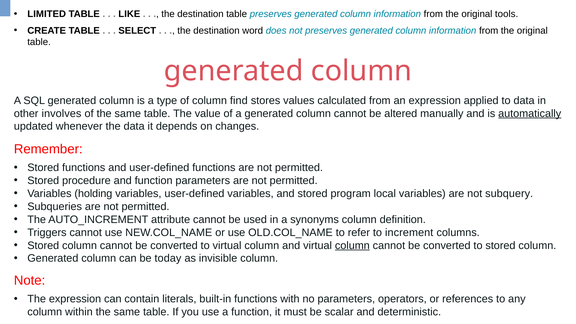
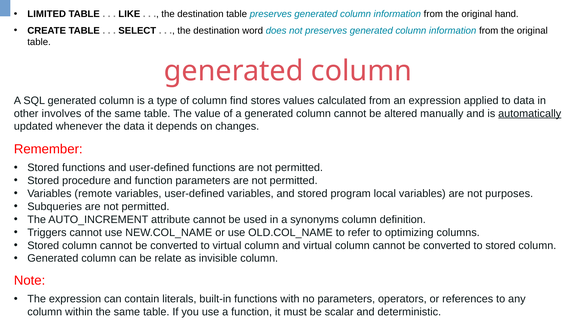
tools: tools -> hand (507, 14)
holding: holding -> remote (93, 194)
subquery: subquery -> purposes (509, 194)
increment: increment -> optimizing (409, 233)
column underline: present -> none (352, 245)
today: today -> relate (168, 258)
